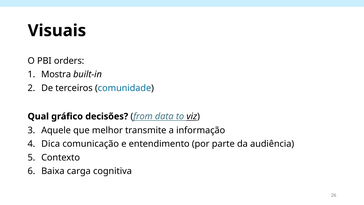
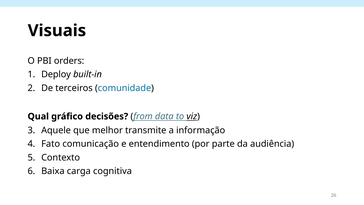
Mostra: Mostra -> Deploy (56, 74)
Dica: Dica -> Fato (51, 144)
